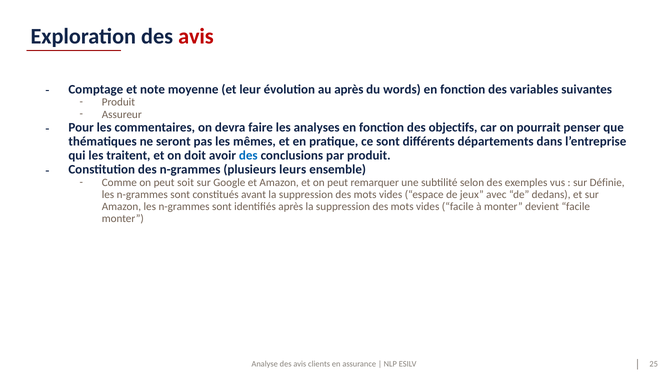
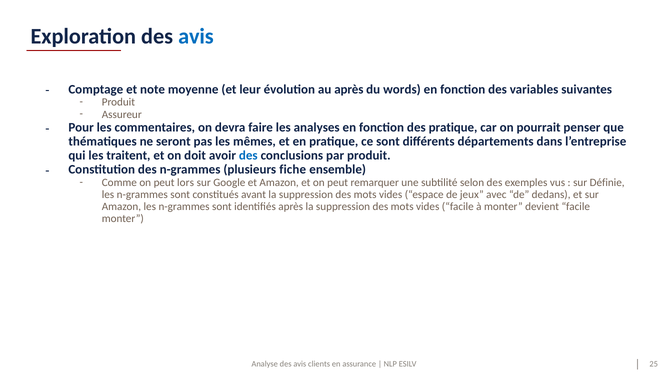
avis colour: red -> blue (196, 37)
des objectifs: objectifs -> pratique (453, 127)
leurs: leurs -> fiche (293, 169)
soit: soit -> lors (186, 182)
